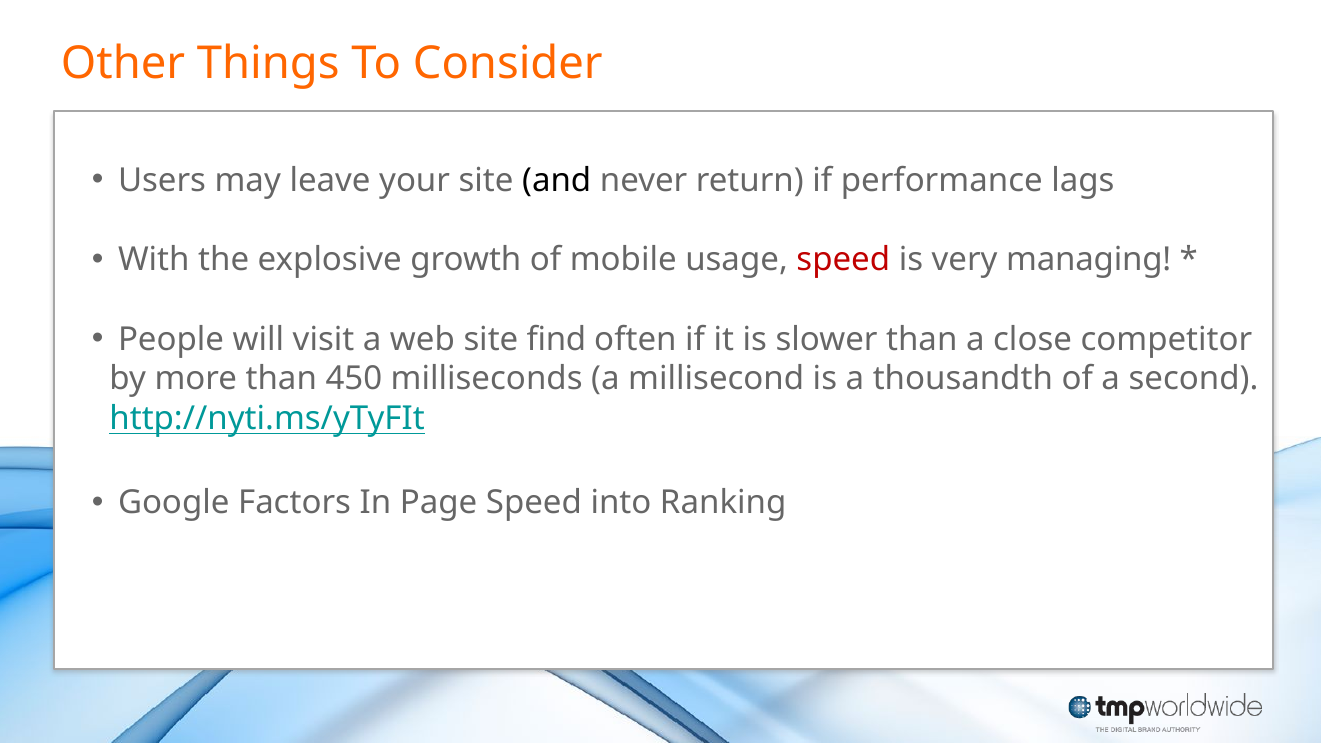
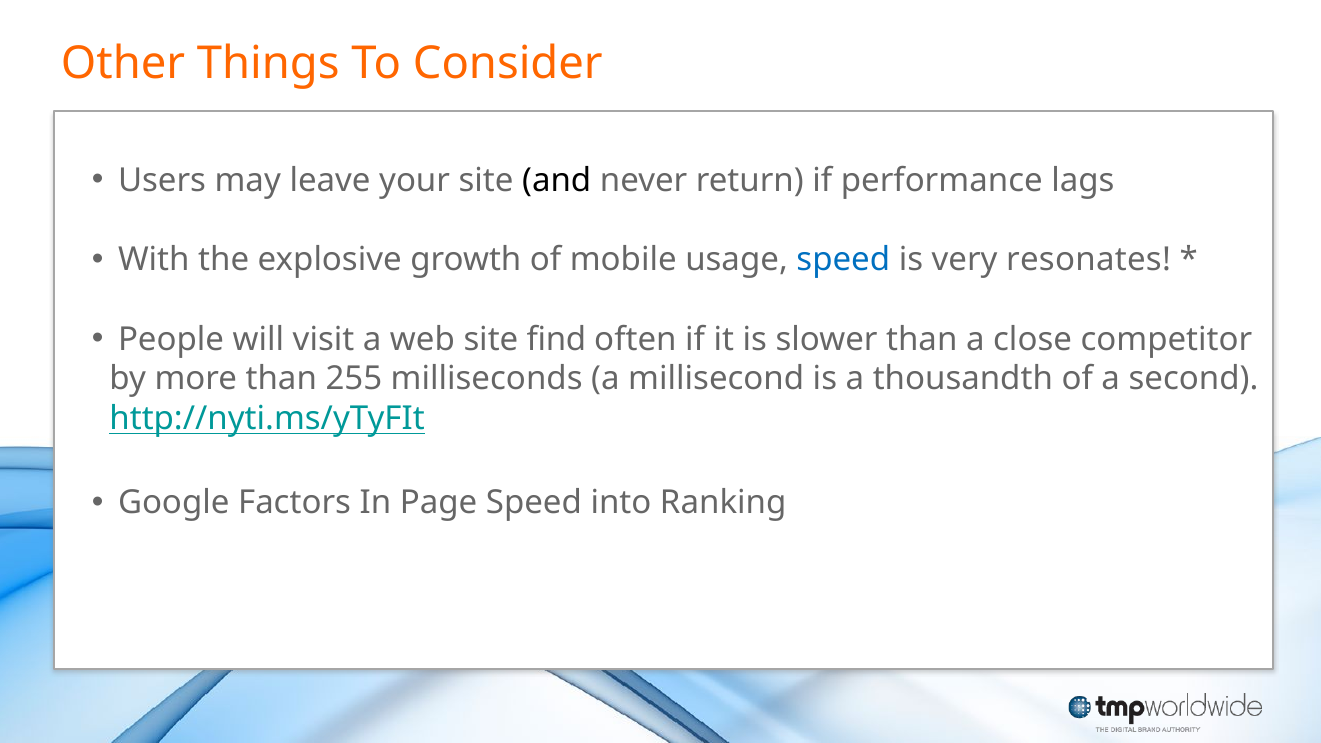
speed colour: red -> blue (843, 260)
managing: managing -> resonates (1089, 260)
450: 450 -> 255 (354, 379)
